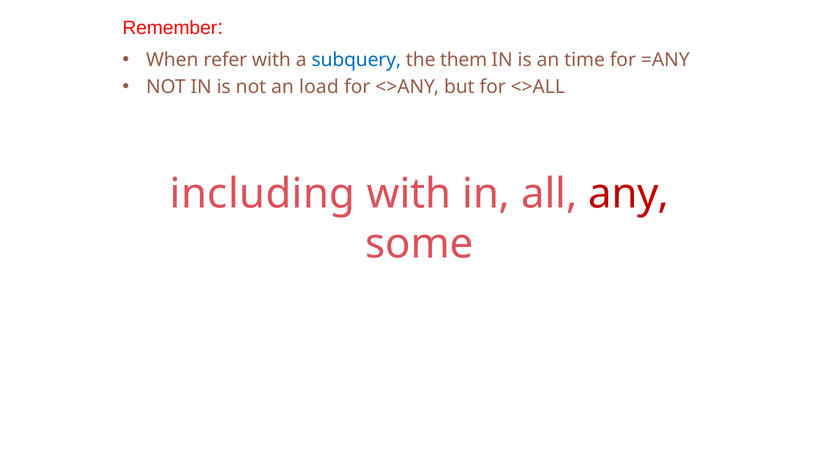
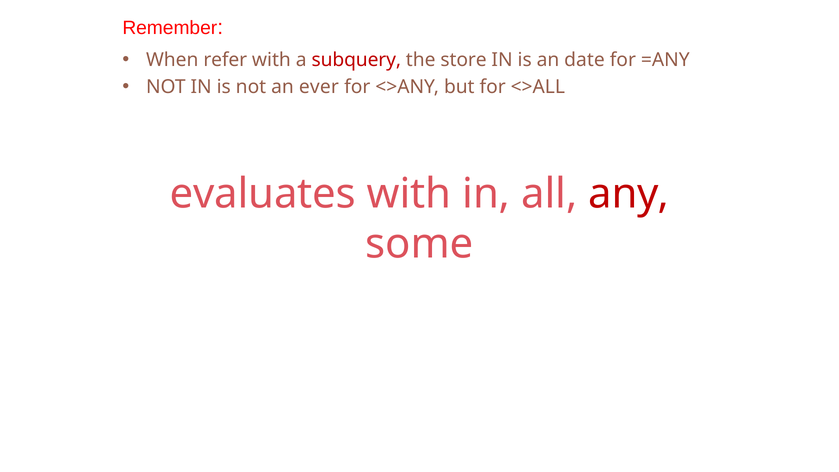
subquery colour: blue -> red (356, 60)
them: them -> store (464, 60)
time: time -> date (585, 60)
load: load -> ever (319, 87)
including: including -> evaluates (263, 194)
